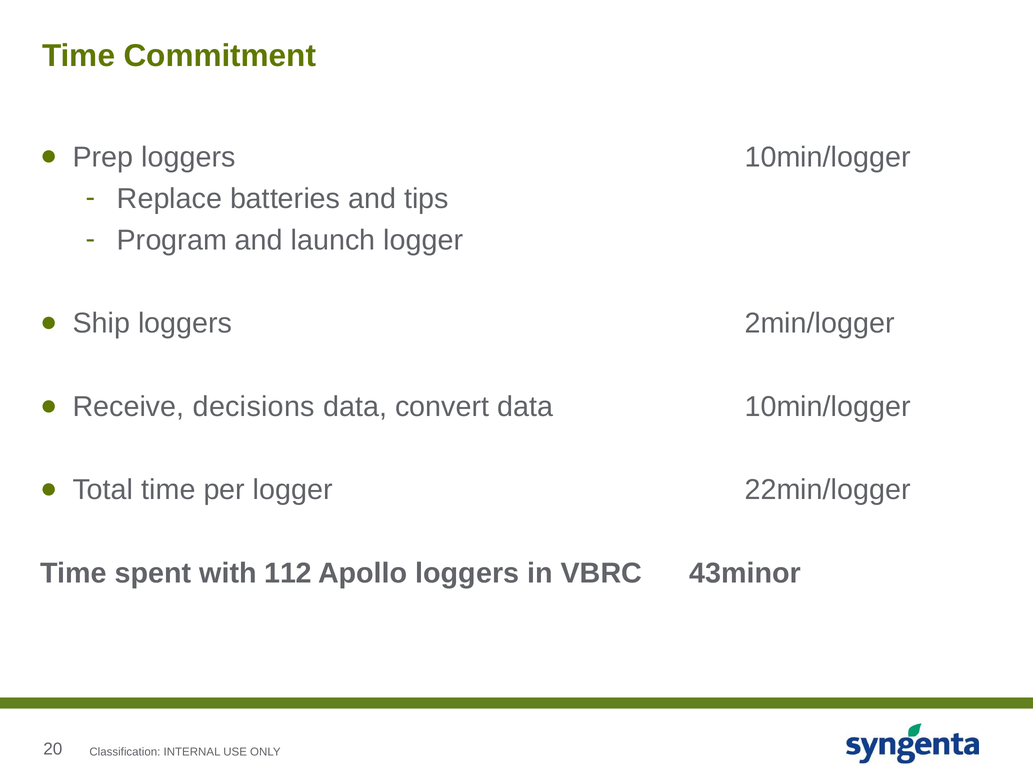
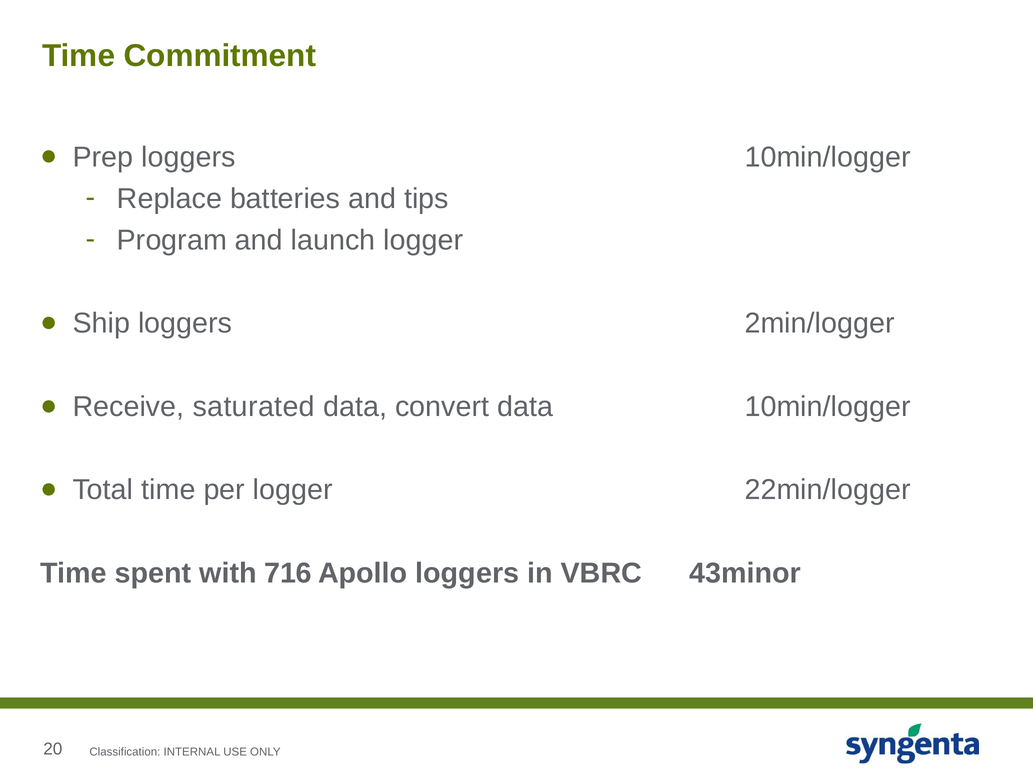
decisions: decisions -> saturated (254, 407)
112: 112 -> 716 (288, 573)
